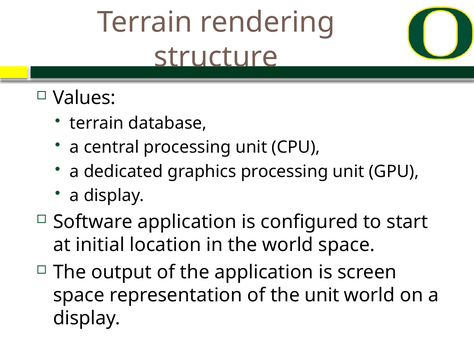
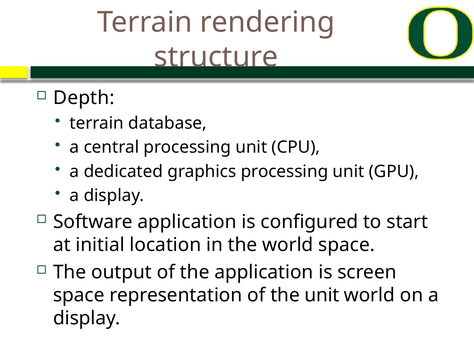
Values: Values -> Depth (84, 98)
